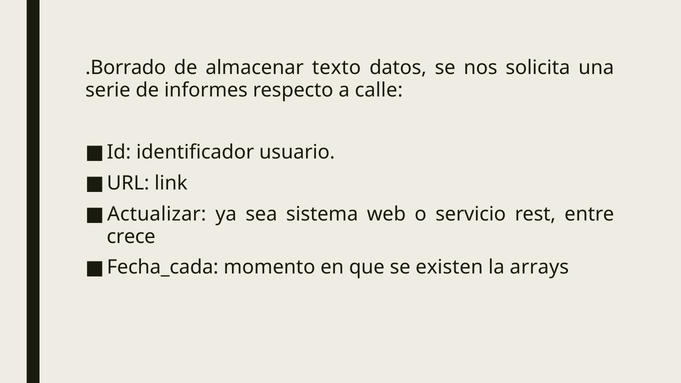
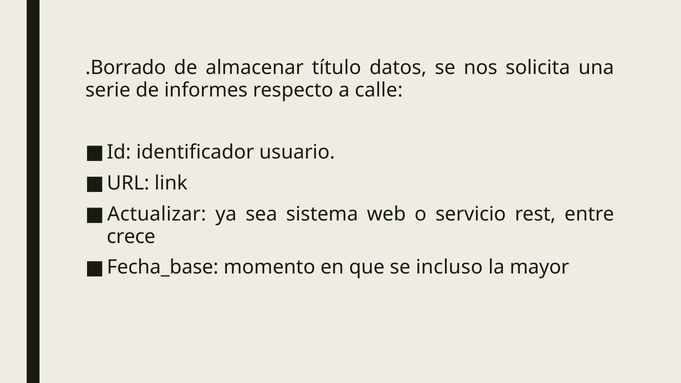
texto: texto -> título (337, 68)
Fecha_cada: Fecha_cada -> Fecha_base (163, 267)
existen: existen -> incluso (449, 267)
arrays: arrays -> mayor (539, 267)
